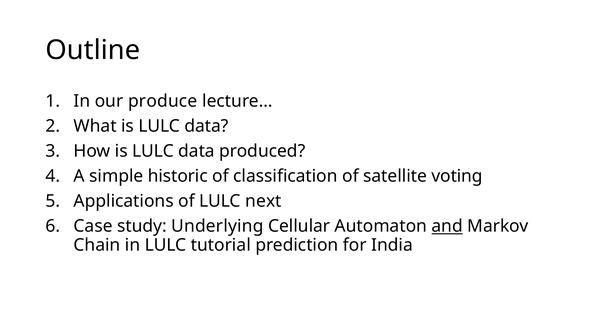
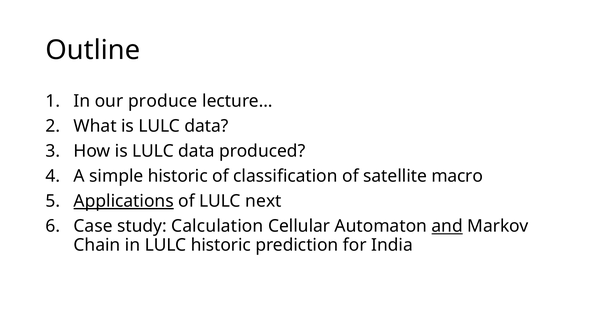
voting: voting -> macro (457, 176)
Applications underline: none -> present (124, 201)
Underlying: Underlying -> Calculation (217, 226)
LULC tutorial: tutorial -> historic (221, 245)
